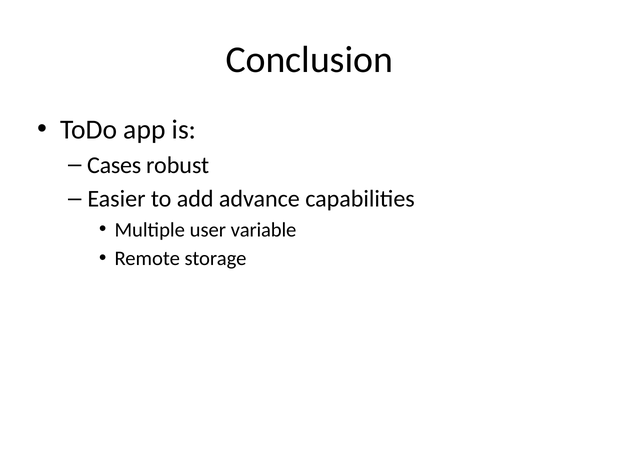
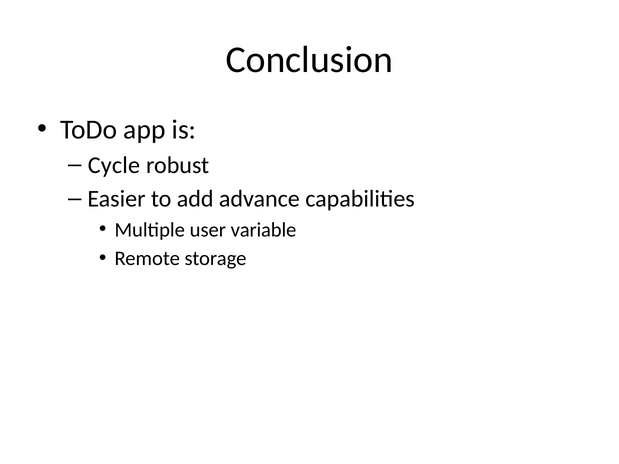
Cases: Cases -> Cycle (114, 165)
